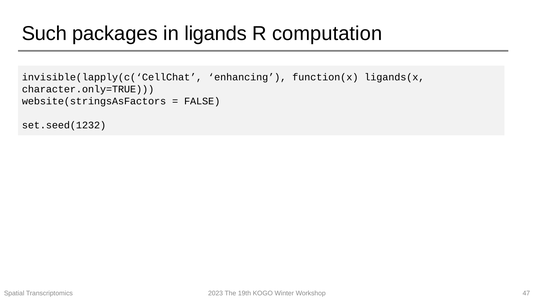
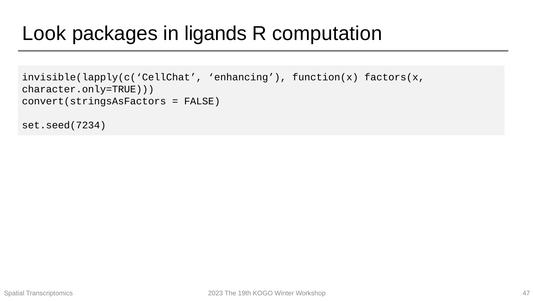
Such: Such -> Look (44, 34)
ligands(x: ligands(x -> factors(x (394, 77)
website(stringsAsFactors: website(stringsAsFactors -> convert(stringsAsFactors (94, 101)
set.seed(1232: set.seed(1232 -> set.seed(7234 (64, 125)
